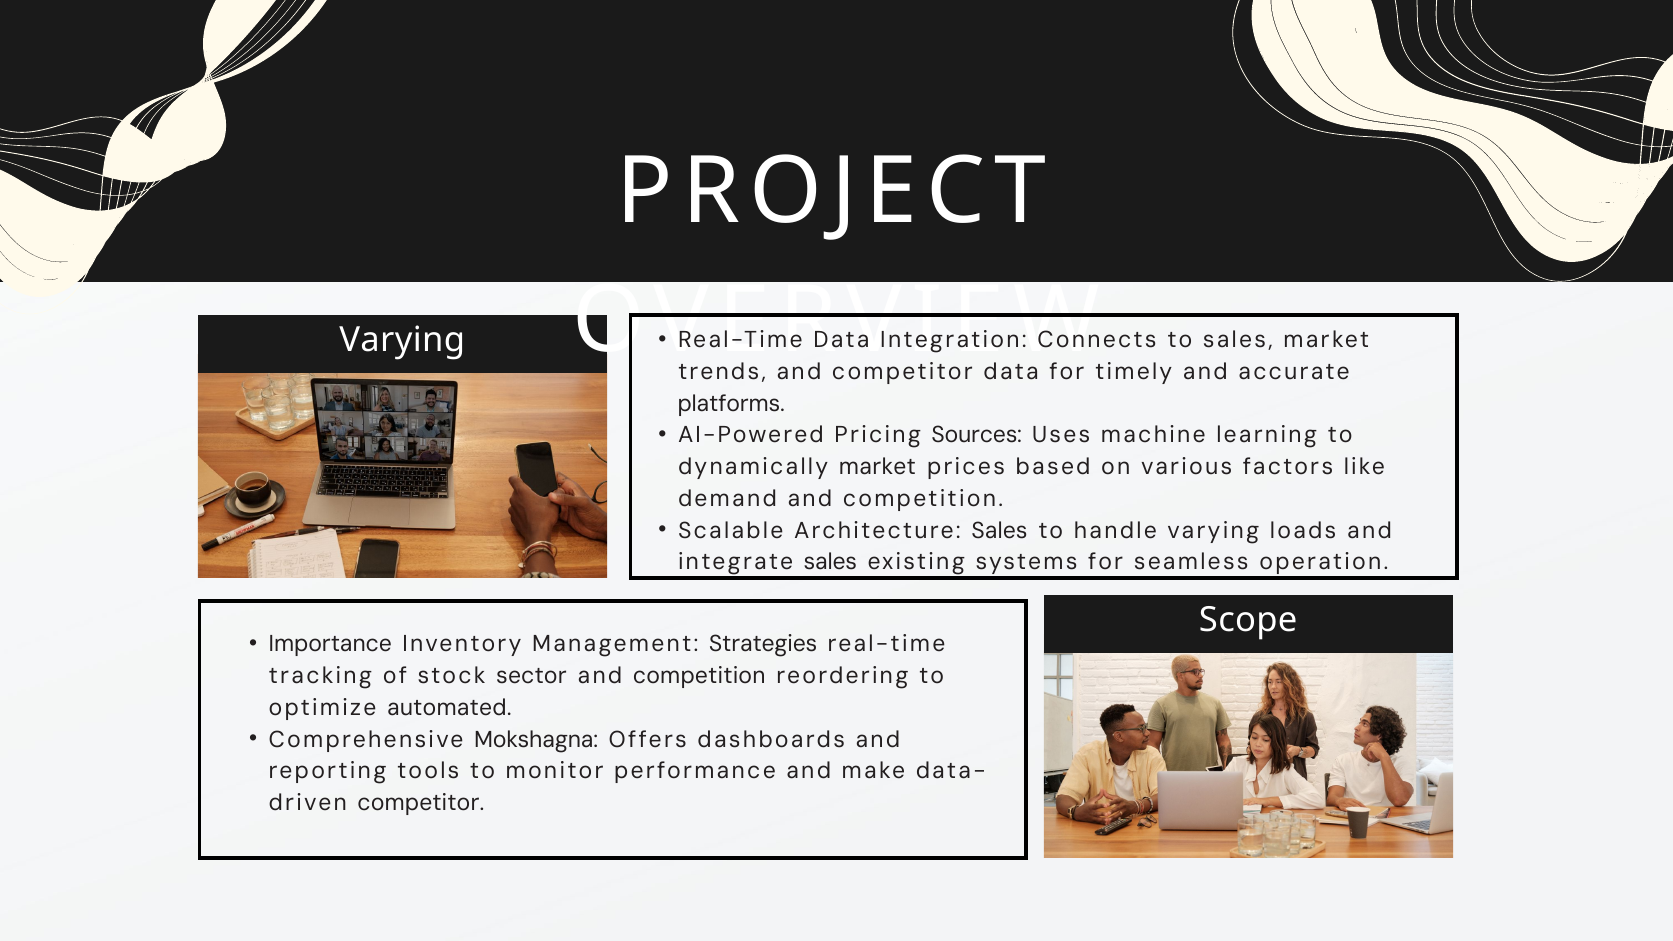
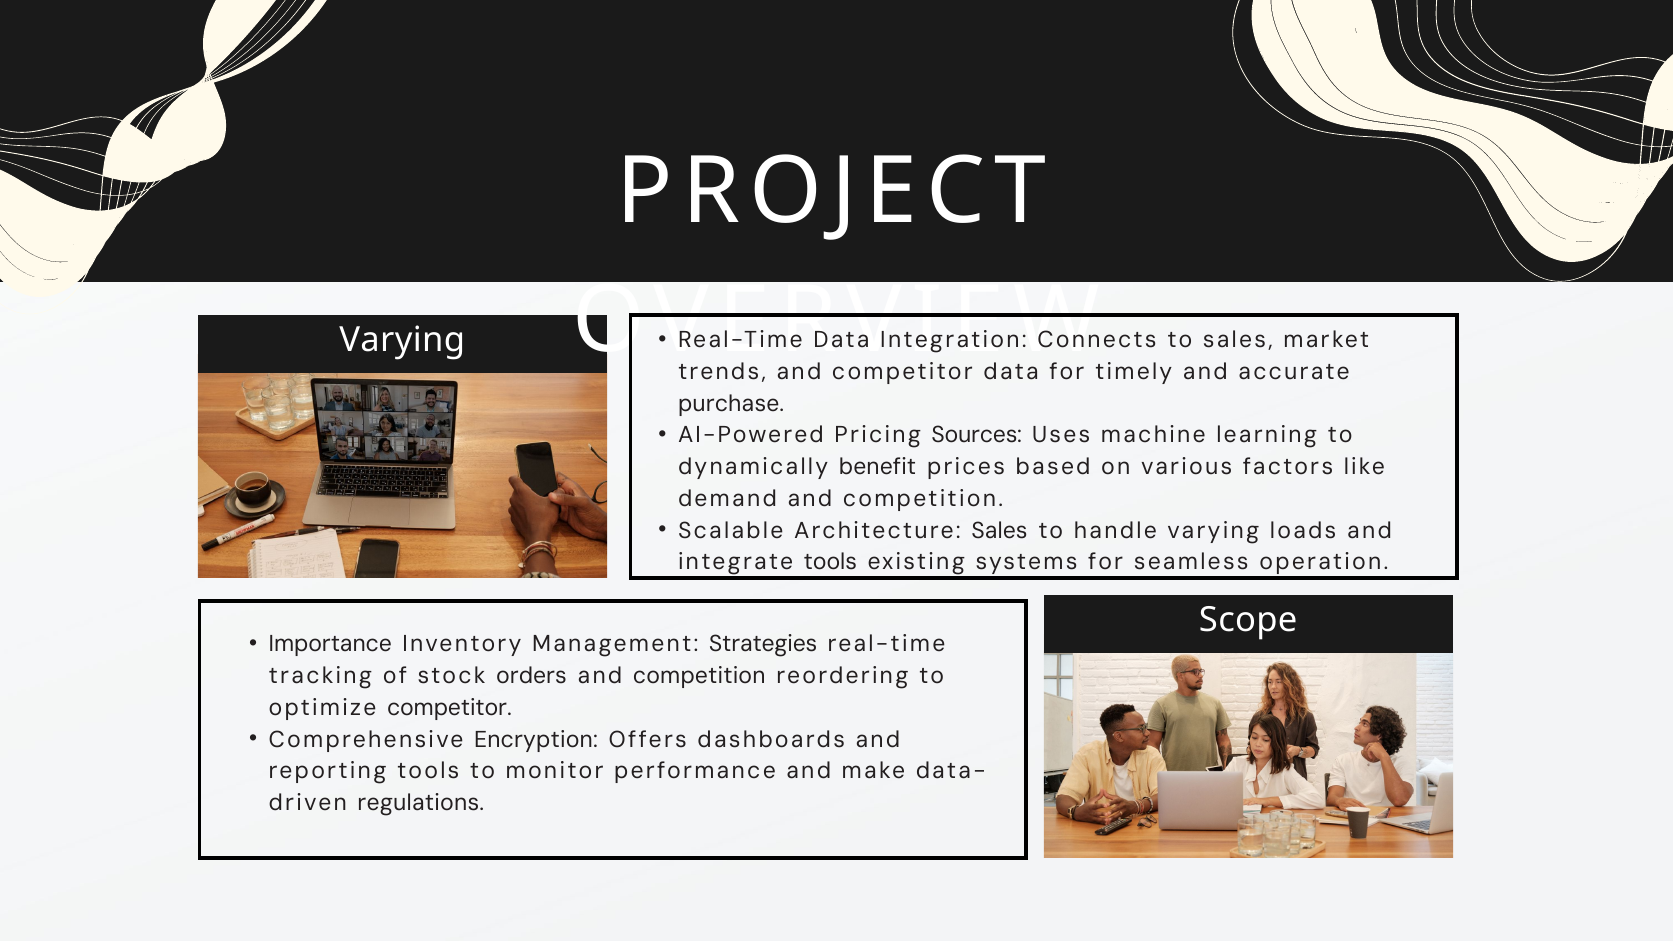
platforms: platforms -> purchase (731, 403)
dynamically market: market -> benefit (878, 467)
integrate sales: sales -> tools (830, 562)
sector: sector -> orders (532, 676)
optimize automated: automated -> competitor (449, 708)
Mokshagna: Mokshagna -> Encryption (536, 739)
competitor: competitor -> regulations (421, 803)
